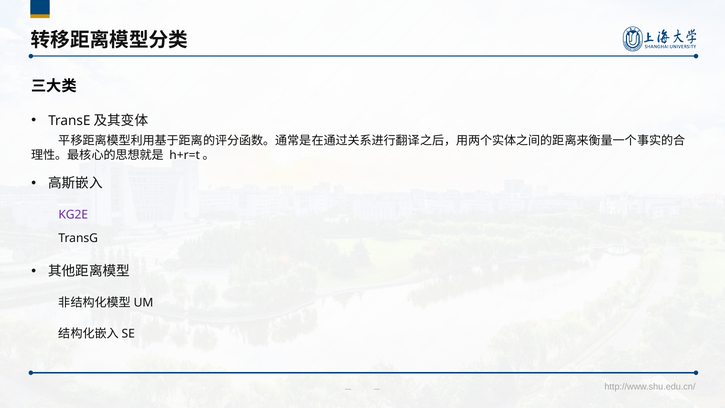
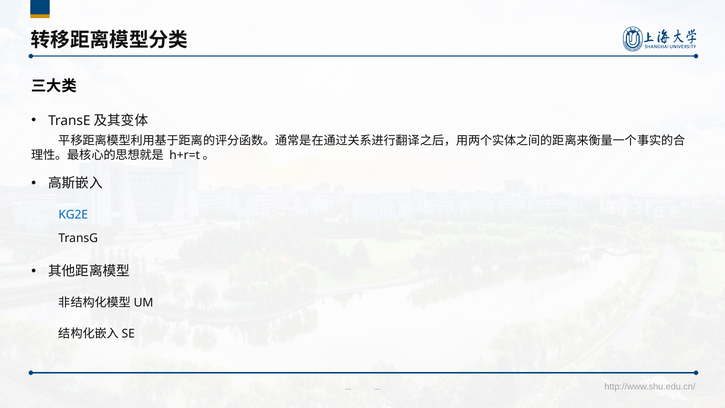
KG2E colour: purple -> blue (73, 215)
